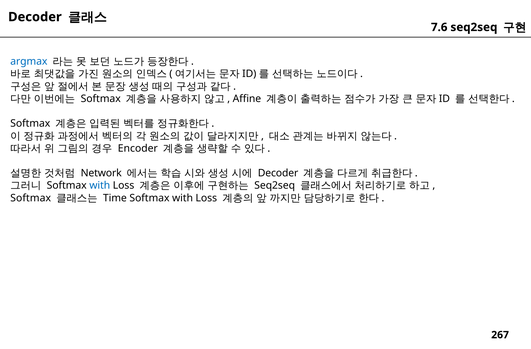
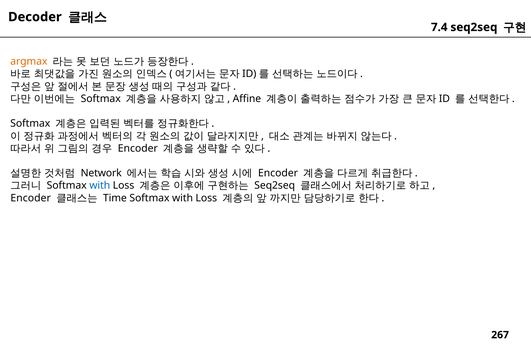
7.6: 7.6 -> 7.4 (439, 27)
argmax colour: blue -> orange (29, 61)
Decoder: Decoder -> Encoder (278, 173)
Softmax: Softmax -> Encoder (31, 198)
